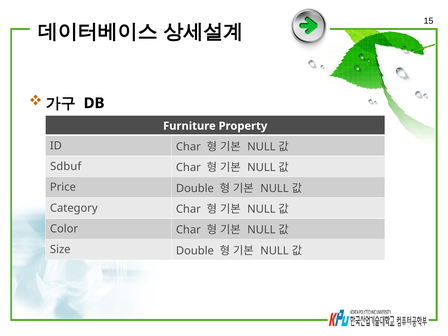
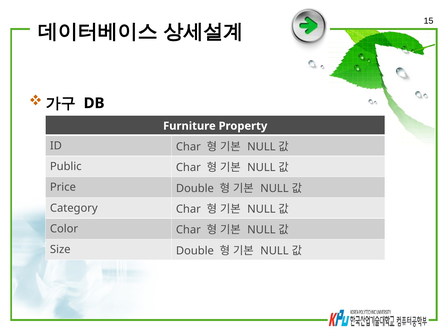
Sdbuf: Sdbuf -> Public (66, 166)
